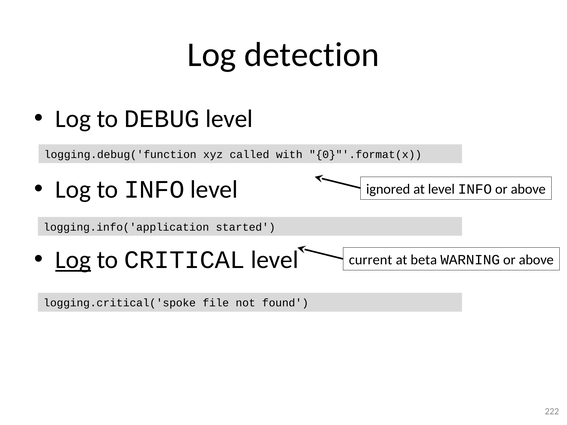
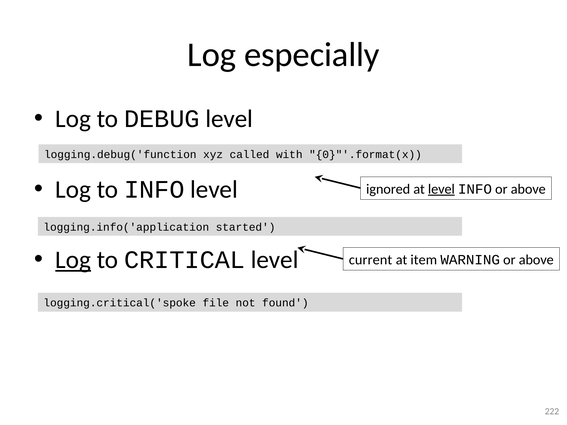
detection: detection -> especially (312, 55)
level underline: none -> present (441, 189)
beta: beta -> item (424, 260)
